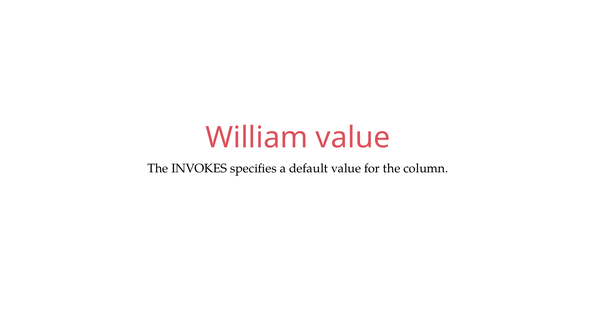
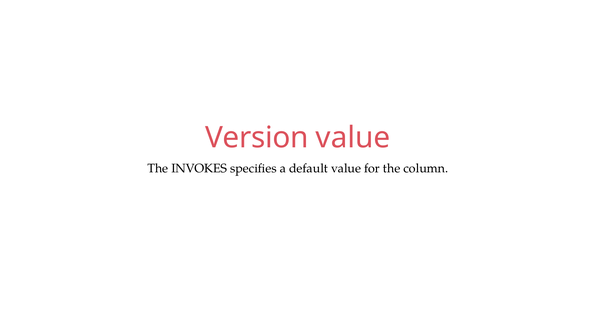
William: William -> Version (257, 138)
